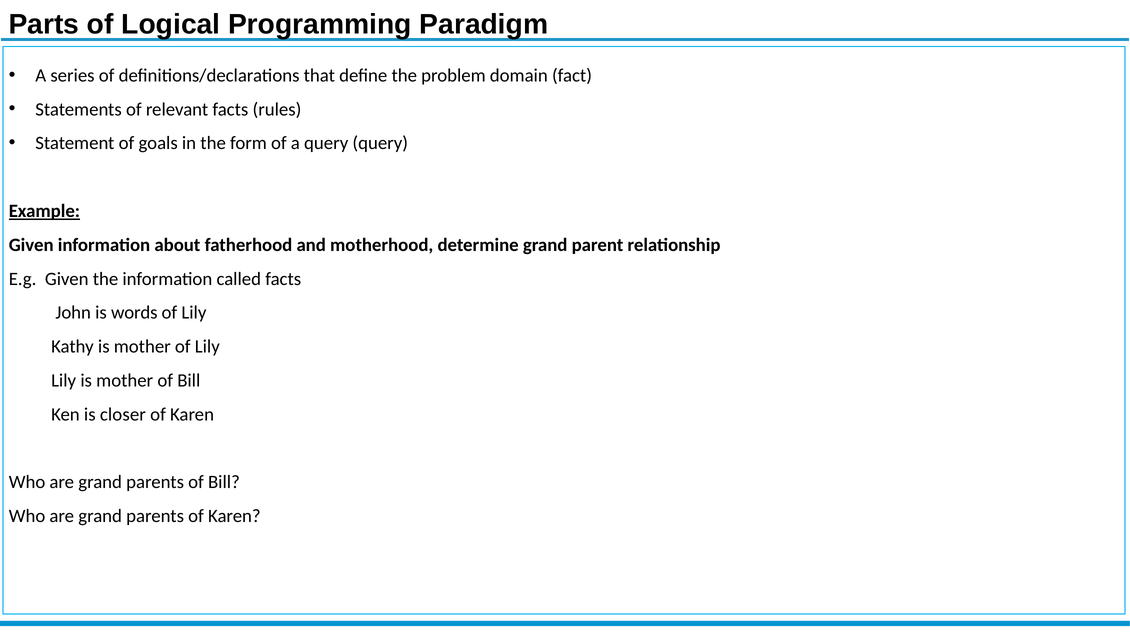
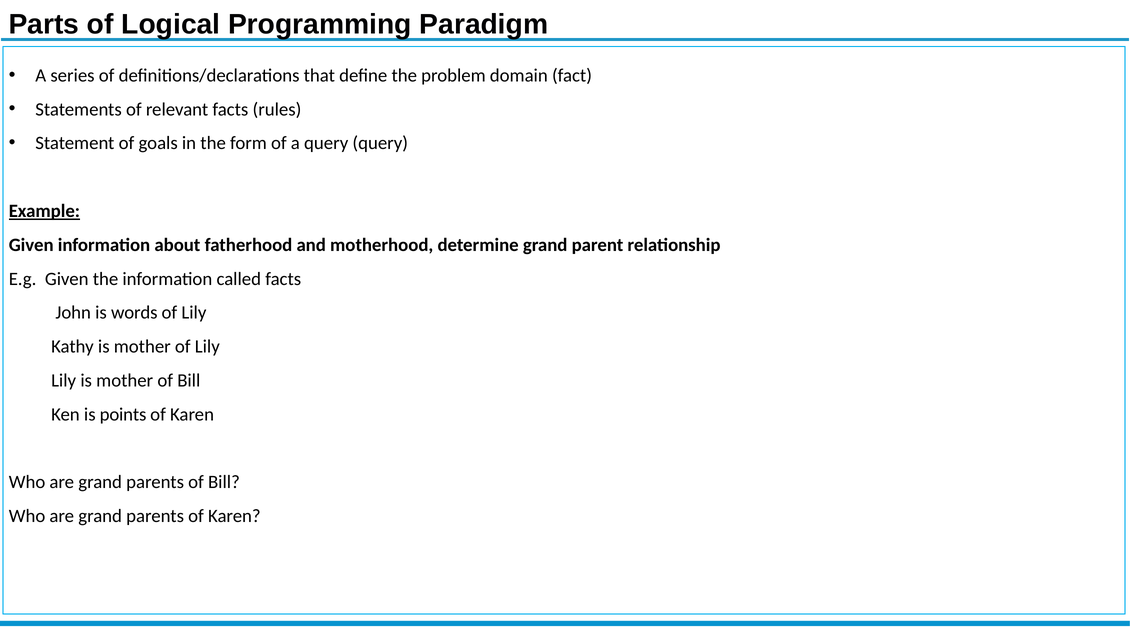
closer: closer -> points (123, 414)
